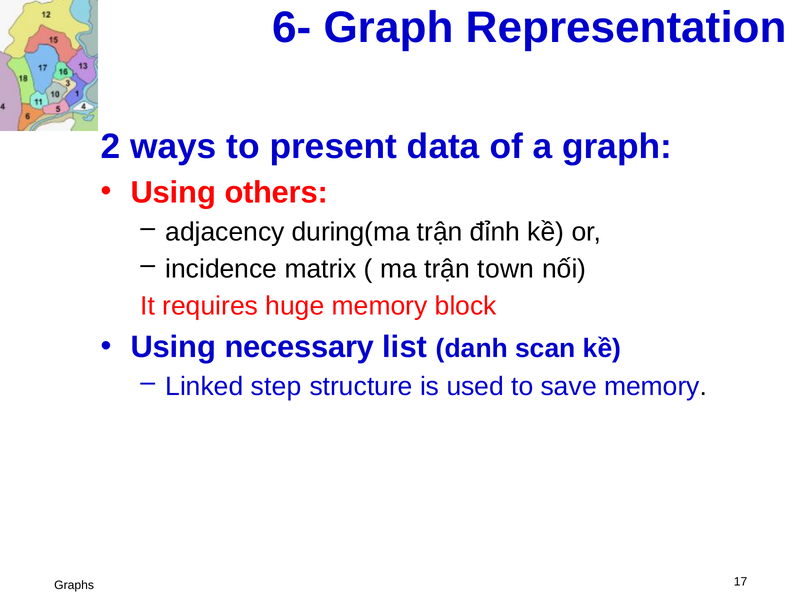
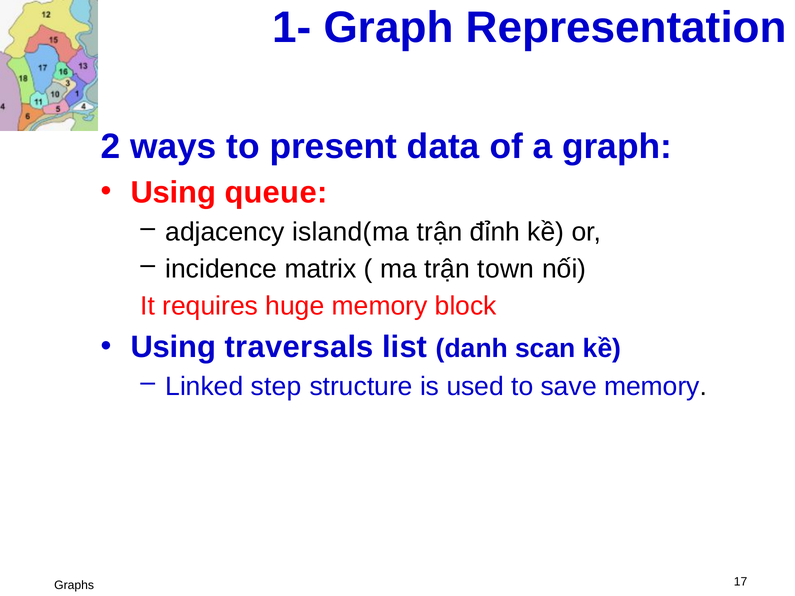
6-: 6- -> 1- (292, 28)
others: others -> queue (276, 193)
during(ma: during(ma -> island(ma (351, 232)
necessary: necessary -> traversals (299, 347)
